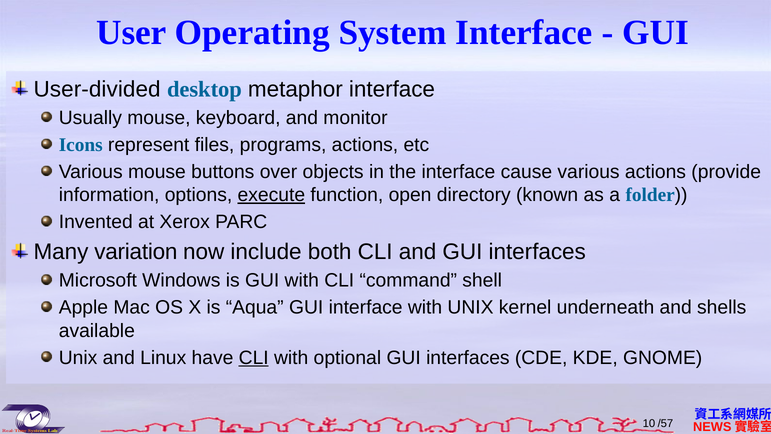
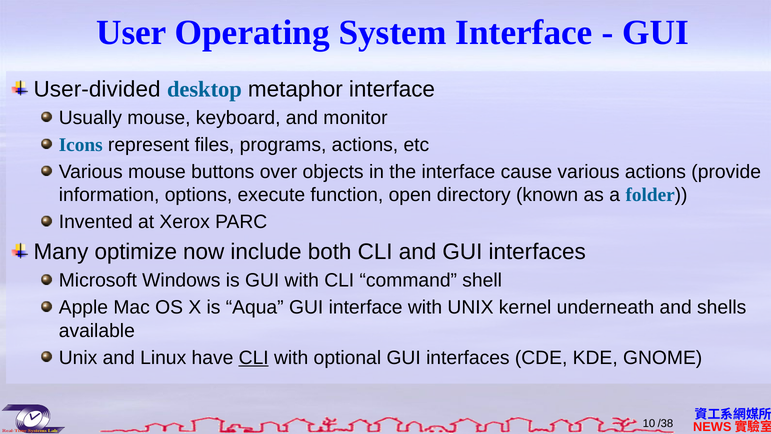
execute underline: present -> none (271, 195)
variation: variation -> optimize (136, 252)
/57: /57 -> /38 (665, 423)
